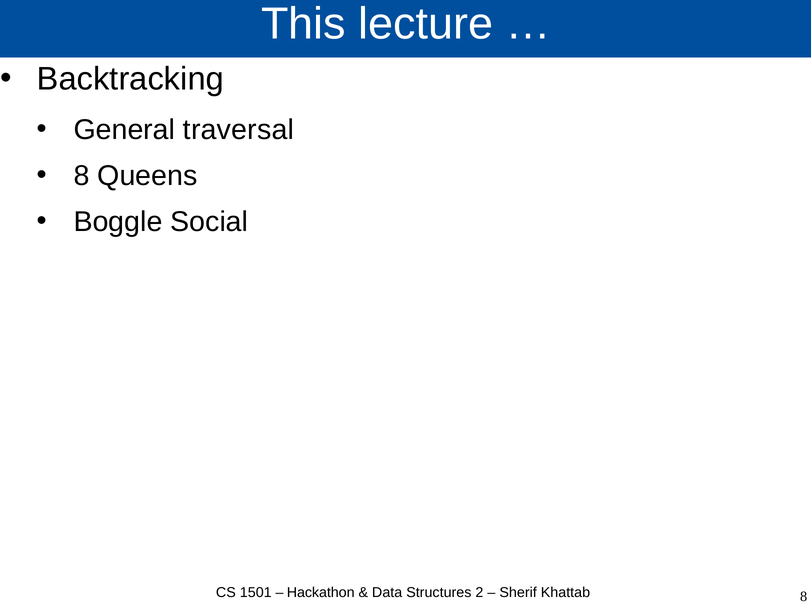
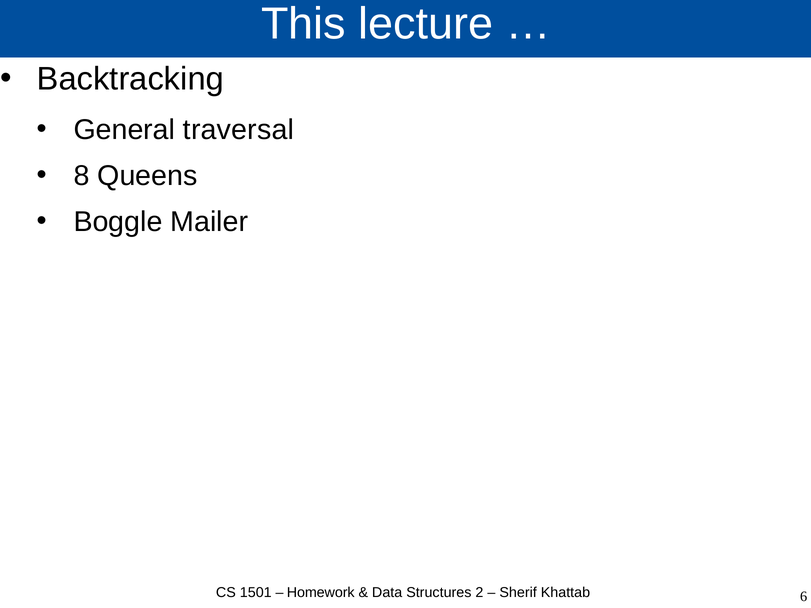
Social: Social -> Mailer (209, 222)
Hackathon: Hackathon -> Homework (321, 593)
Khattab 8: 8 -> 6 (804, 597)
